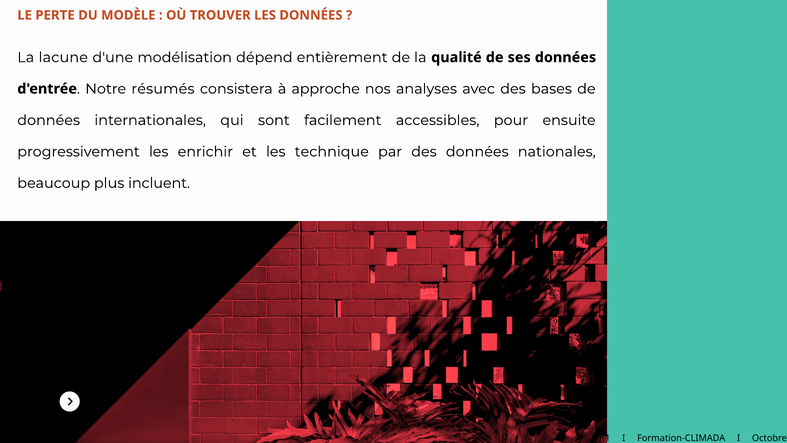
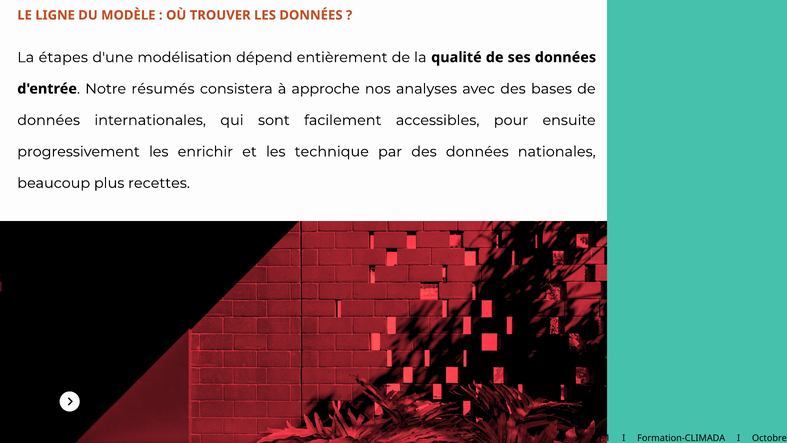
PERTE: PERTE -> LIGNE (55, 15)
lacune: lacune -> étapes (63, 57)
incluent: incluent -> recettes (159, 183)
